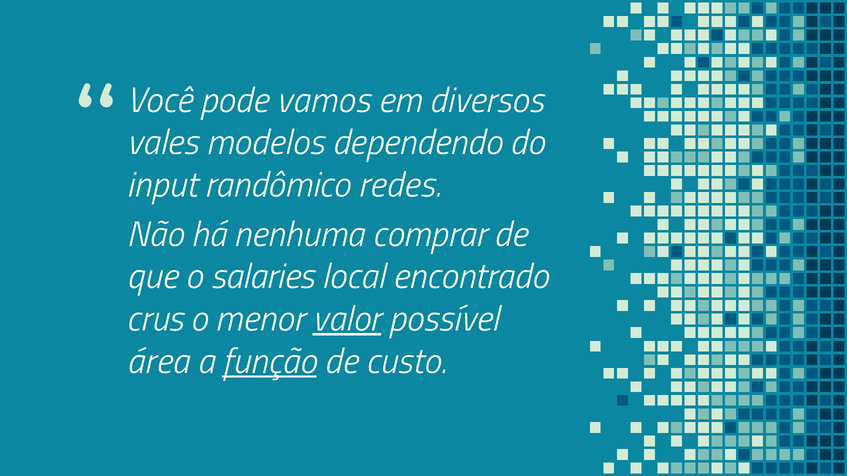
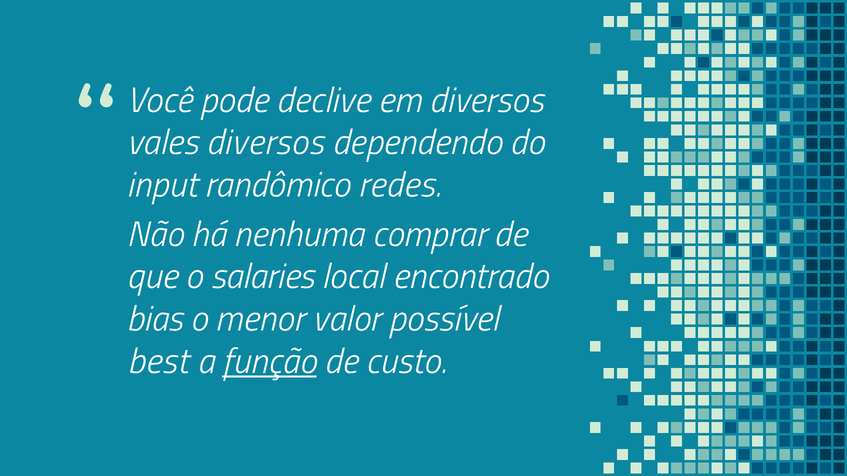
vamos: vamos -> declive (323, 101)
vales modelos: modelos -> diversos (265, 143)
crus: crus -> bias (155, 319)
valor underline: present -> none (347, 319)
área: área -> best (158, 362)
